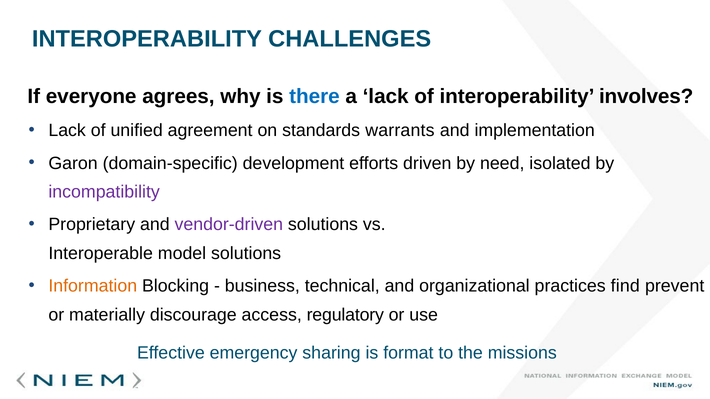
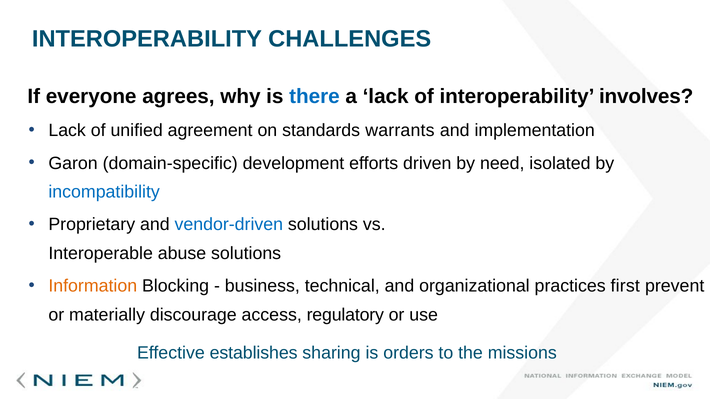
incompatibility colour: purple -> blue (104, 192)
vendor-driven colour: purple -> blue (229, 225)
model: model -> abuse (182, 254)
find: find -> first (625, 286)
emergency: emergency -> establishes (254, 353)
format: format -> orders (408, 353)
